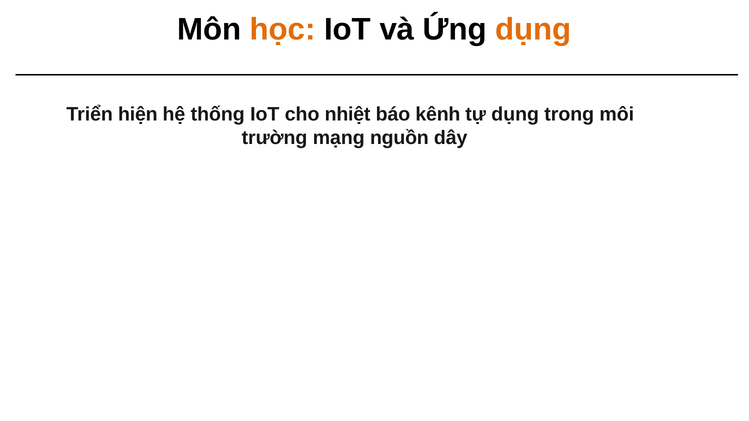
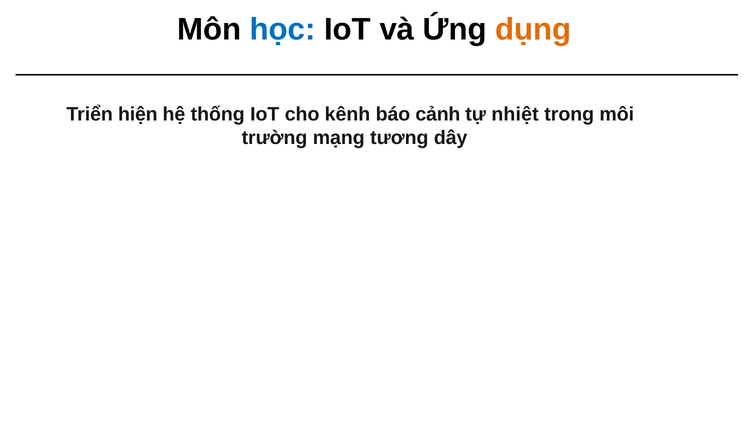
học colour: orange -> blue (283, 29)
nhiệt: nhiệt -> kênh (347, 114)
kênh: kênh -> cảnh (438, 114)
tự dụng: dụng -> nhiệt (515, 114)
nguồn: nguồn -> tương (399, 138)
